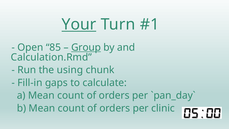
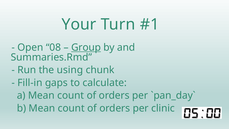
Your underline: present -> none (79, 24)
85: 85 -> 08 (53, 47)
Calculation.Rmd: Calculation.Rmd -> Summaries.Rmd (51, 57)
